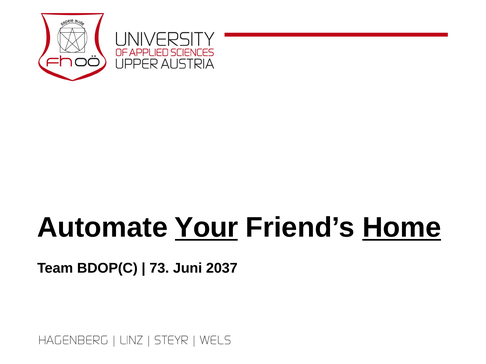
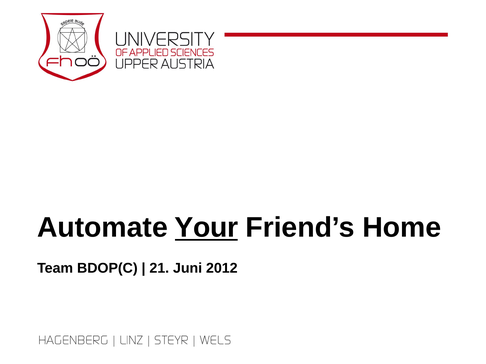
Home underline: present -> none (402, 228)
73: 73 -> 21 (159, 269)
2037: 2037 -> 2012 (222, 269)
